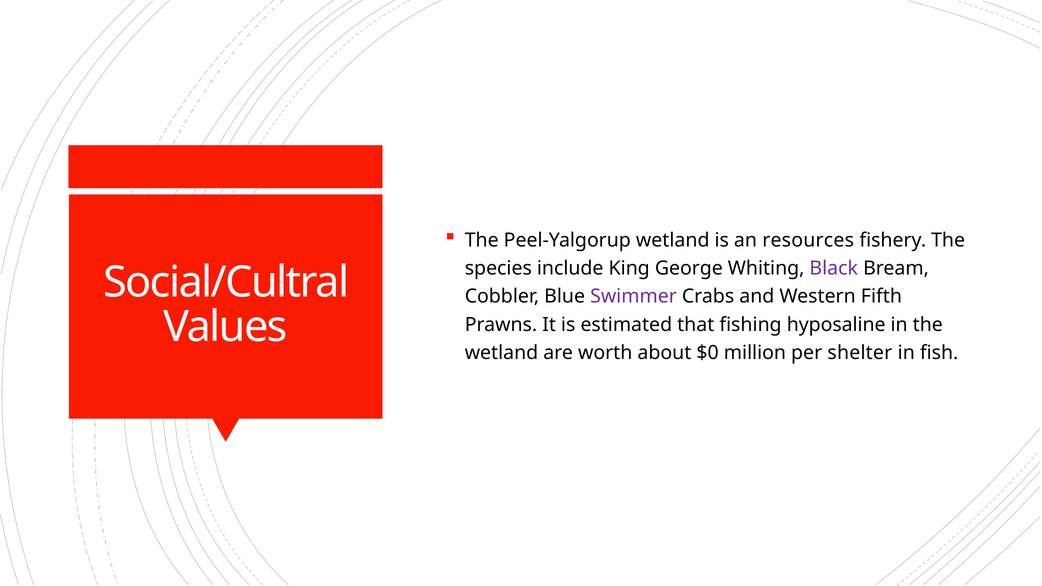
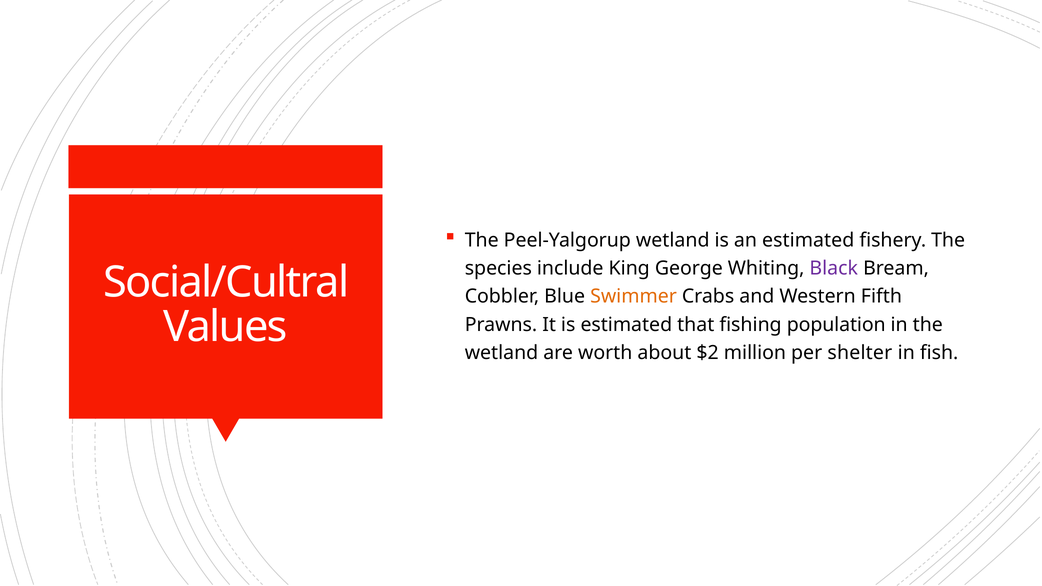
an resources: resources -> estimated (808, 240)
Swimmer colour: purple -> orange (634, 297)
hyposaline: hyposaline -> population (836, 325)
$0: $0 -> $2 (708, 353)
